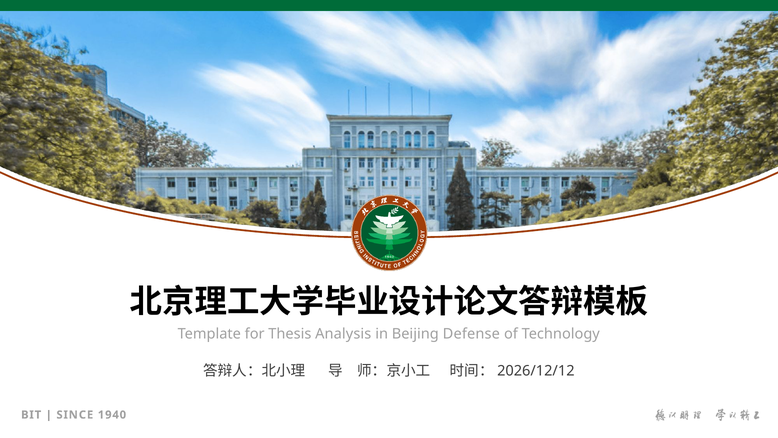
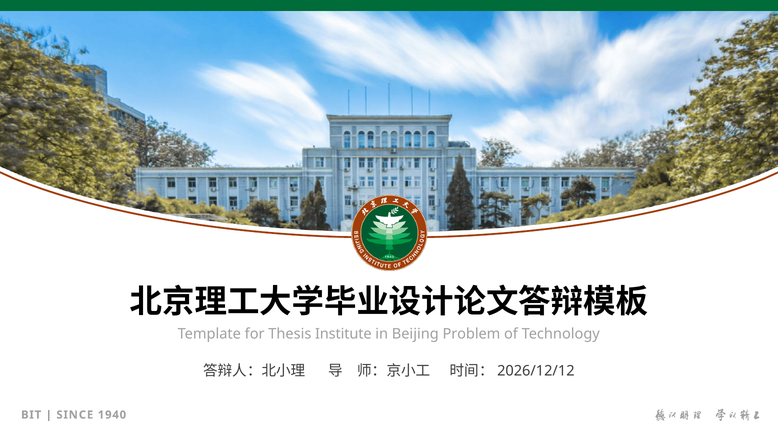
Analysis: Analysis -> Institute (343, 333)
Defense: Defense -> Problem (471, 333)
